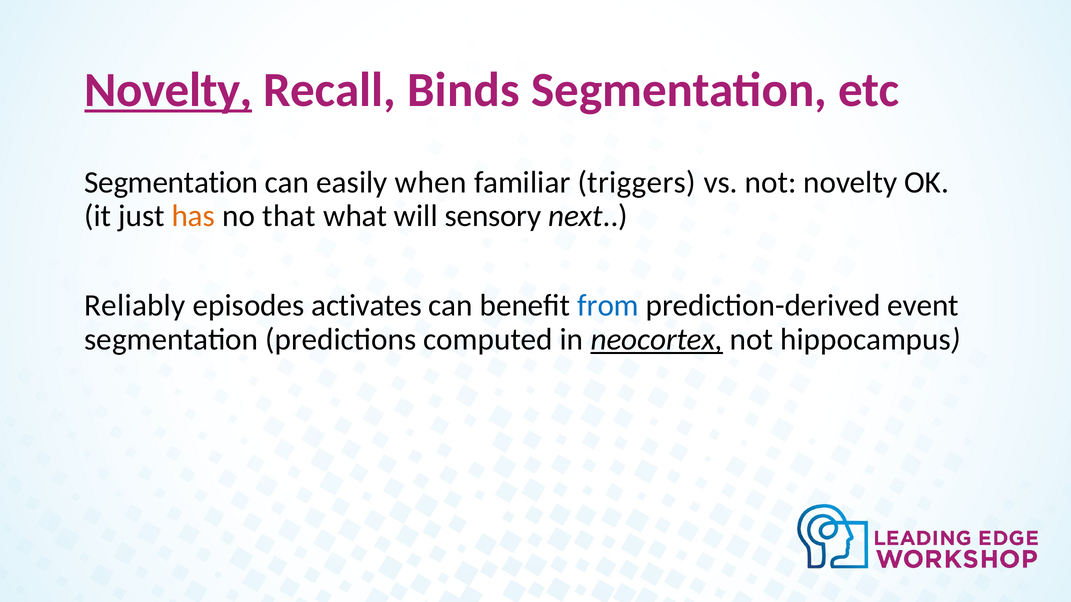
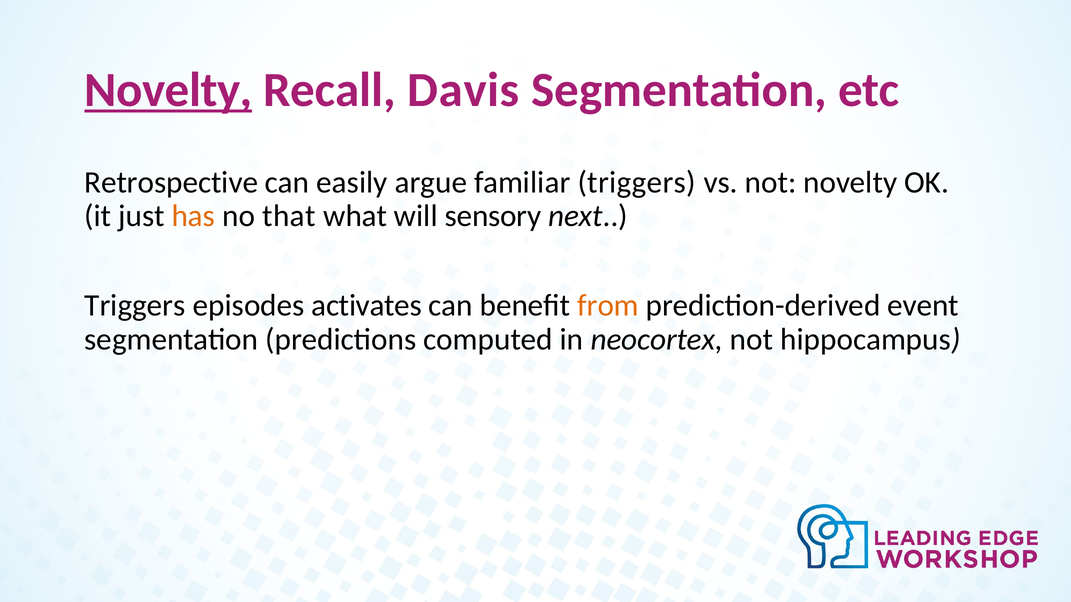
Binds: Binds -> Davis (463, 90)
Segmentation: Segmentation -> Retrospective (171, 182)
when: when -> argue (431, 182)
Reliably: Reliably -> Triggers (135, 306)
from colour: blue -> orange (608, 306)
neocortex underline: present -> none (657, 340)
